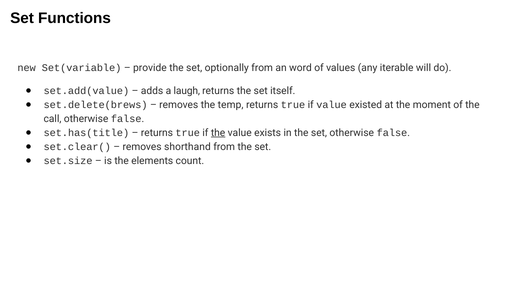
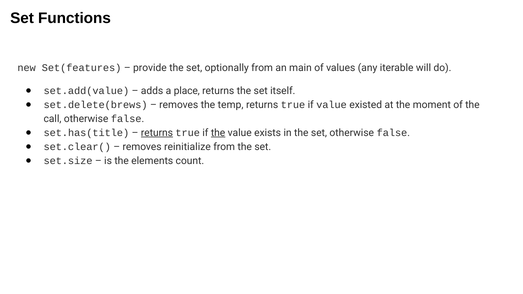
Set(variable: Set(variable -> Set(features (82, 68)
word: word -> main (300, 68)
laugh: laugh -> place (187, 91)
returns underline: none -> present (157, 133)
shorthand: shorthand -> reinitialize (187, 147)
